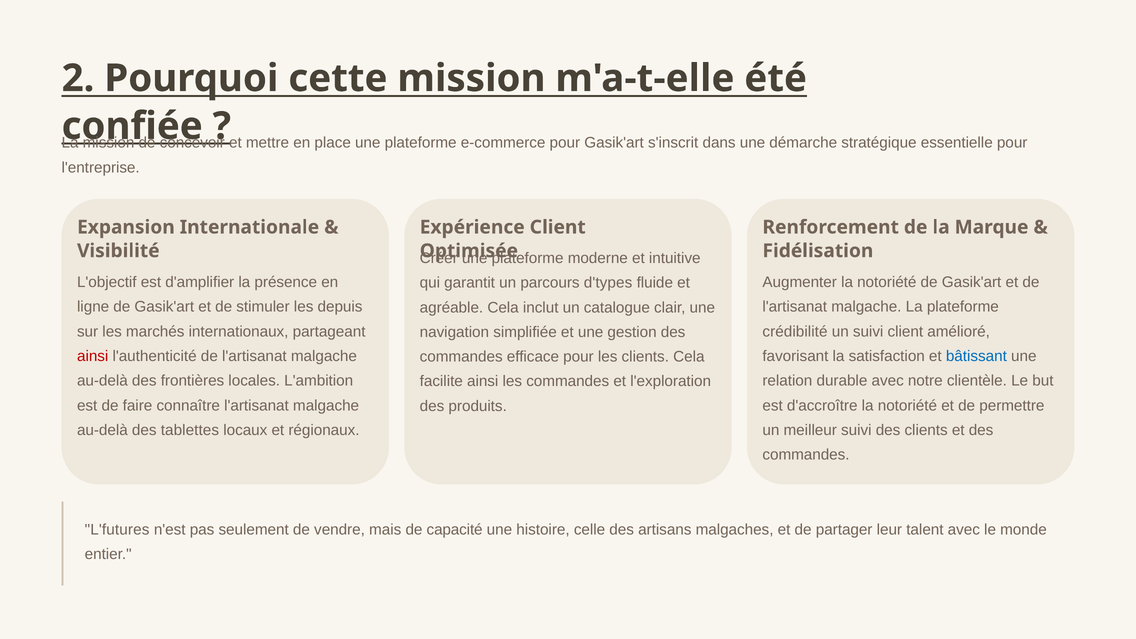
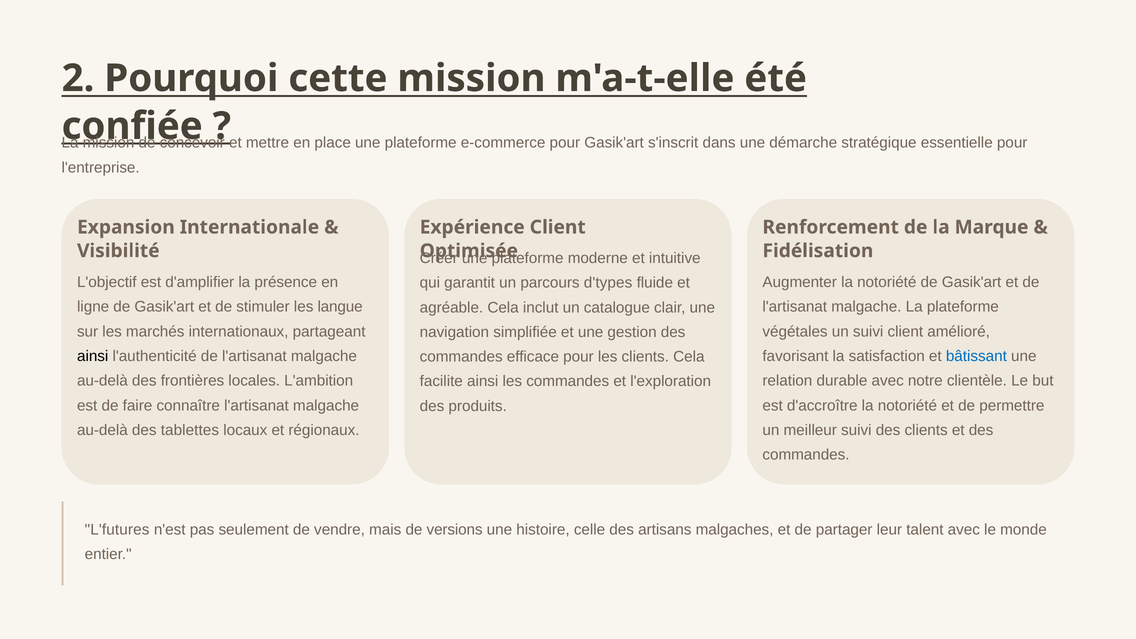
depuis: depuis -> langue (340, 307)
crédibilité: crédibilité -> végétales (795, 332)
ainsi colour: red -> black (93, 356)
capacité: capacité -> versions (455, 530)
